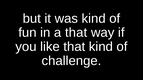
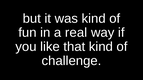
a that: that -> real (76, 33)
